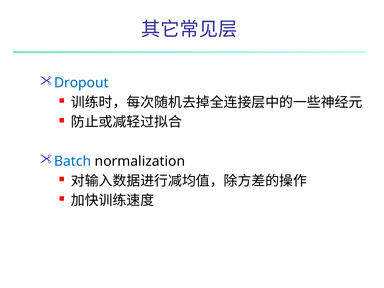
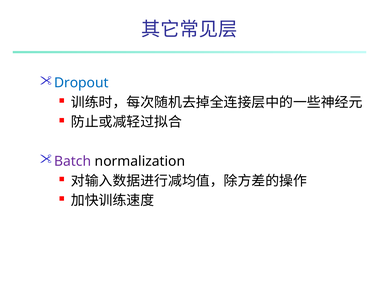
Batch colour: blue -> purple (73, 161)
